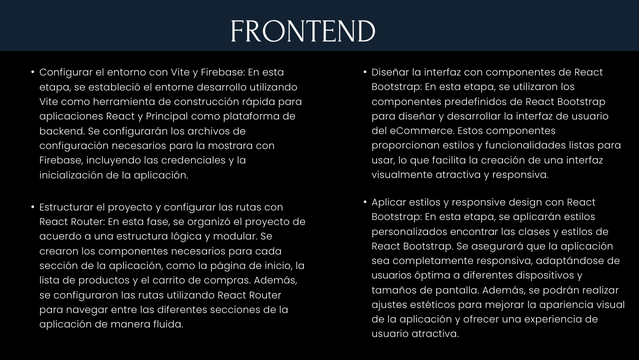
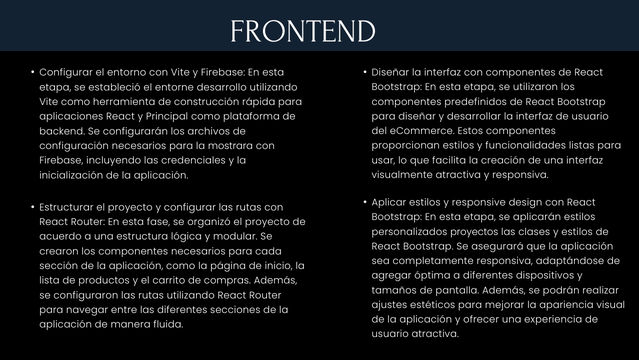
encontrar: encontrar -> proyectos (474, 232)
usuarios: usuarios -> agregar (392, 275)
